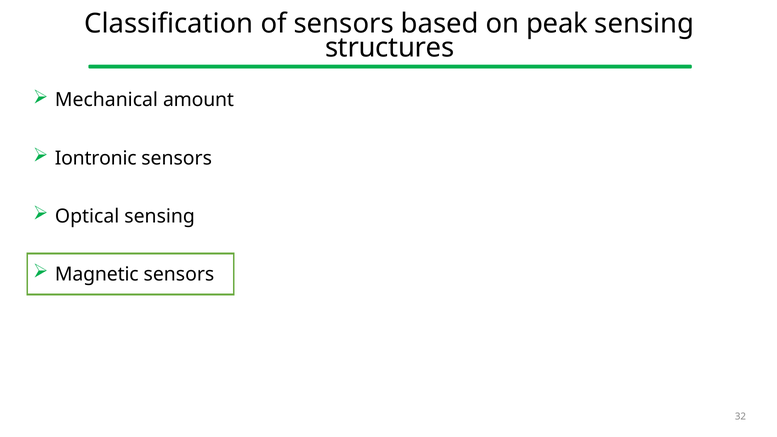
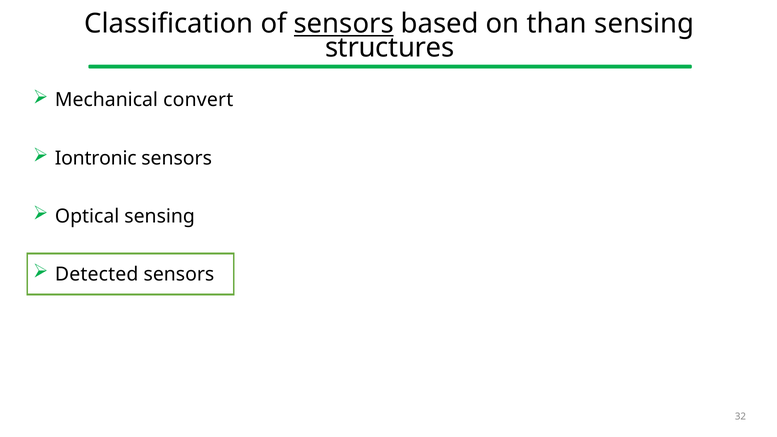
sensors underline: none -> present (344, 24)
peak: peak -> than (557, 24)
amount: amount -> convert (198, 100)
Magnetic: Magnetic -> Detected (97, 274)
